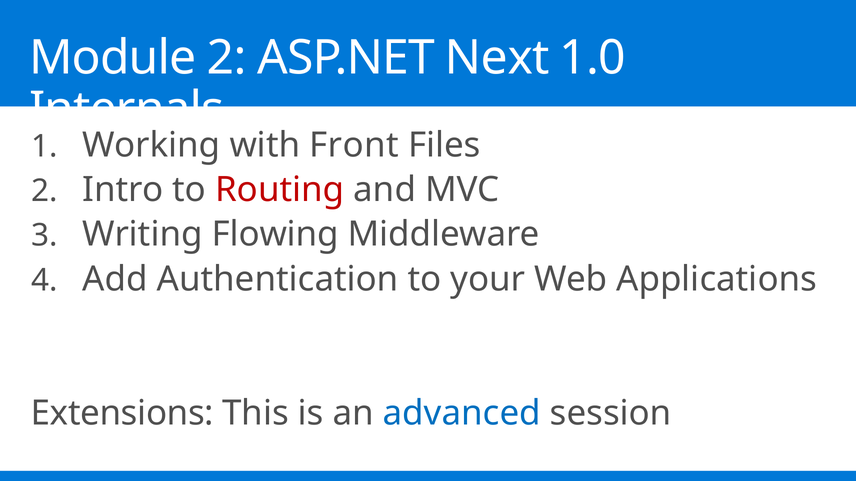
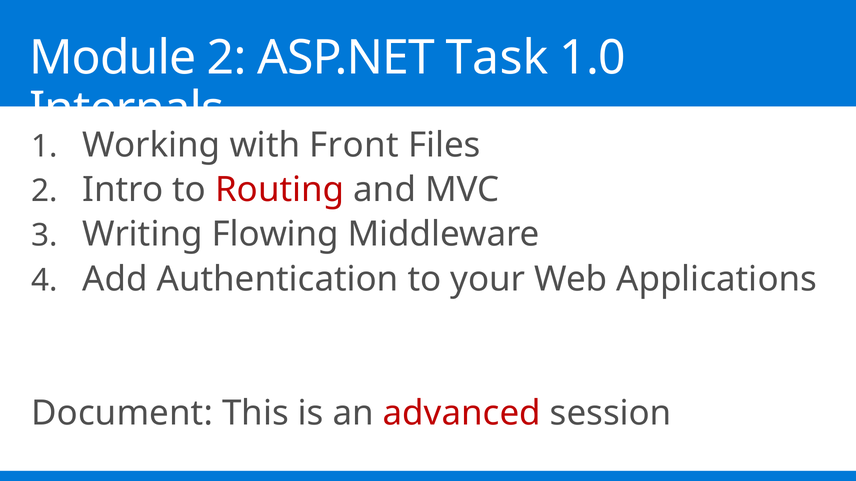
Next: Next -> Task (497, 58)
Extensions: Extensions -> Document (122, 414)
advanced colour: blue -> red (462, 414)
